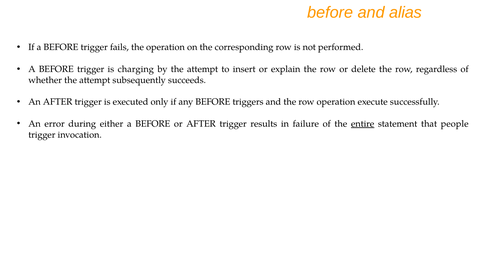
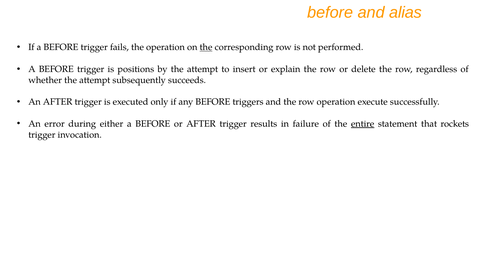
the underline: none -> present (206, 47)
charging: charging -> positions (136, 69)
people: people -> rockets (455, 124)
